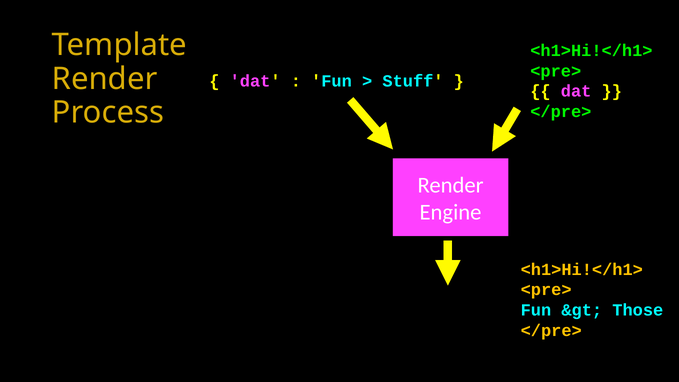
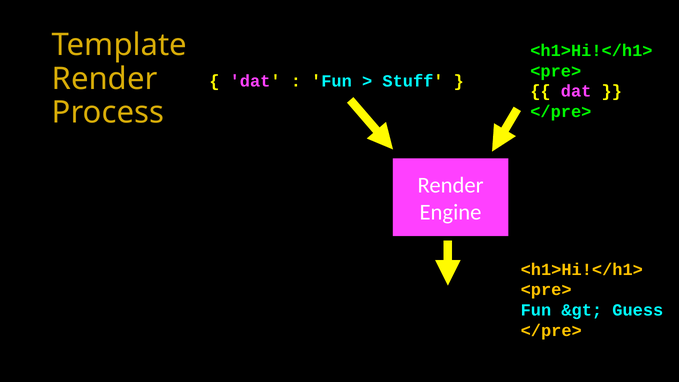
Those: Those -> Guess (638, 310)
